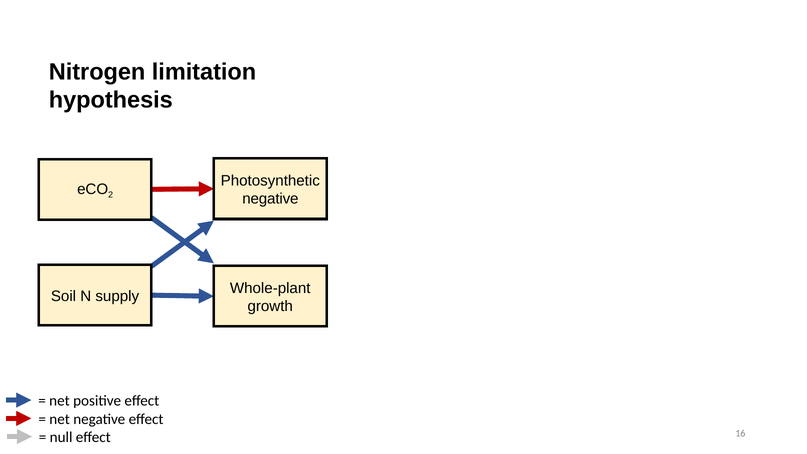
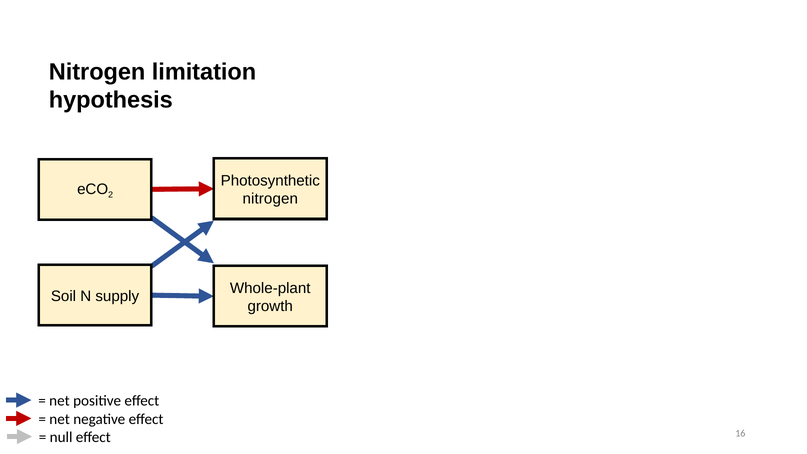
negative: negative -> nitrogen (270, 199)
